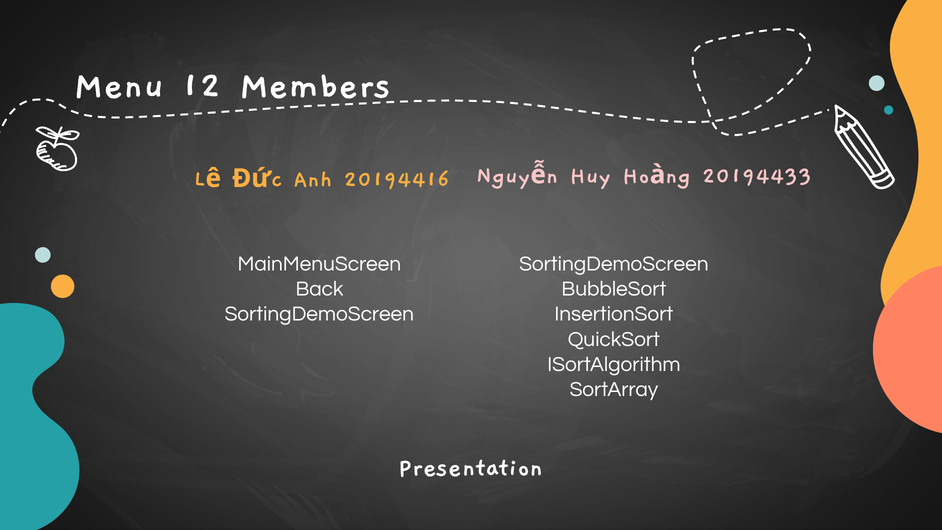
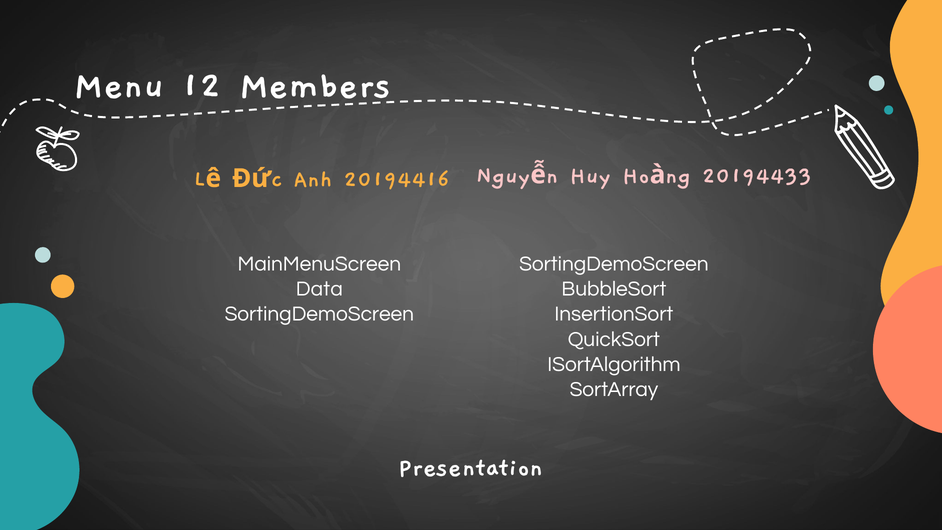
Back: Back -> Data (319, 289)
